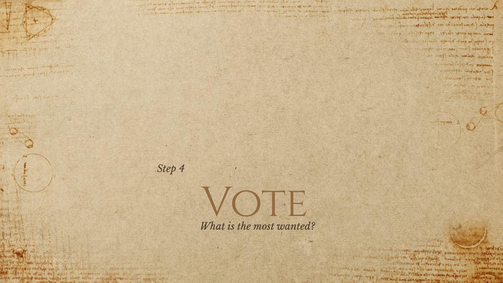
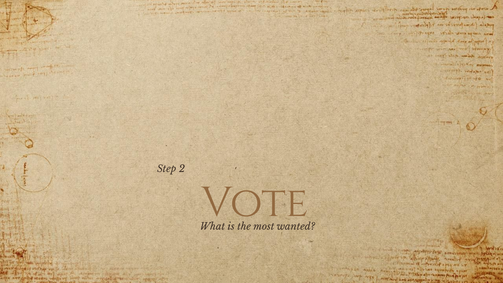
4: 4 -> 2 (182, 169)
